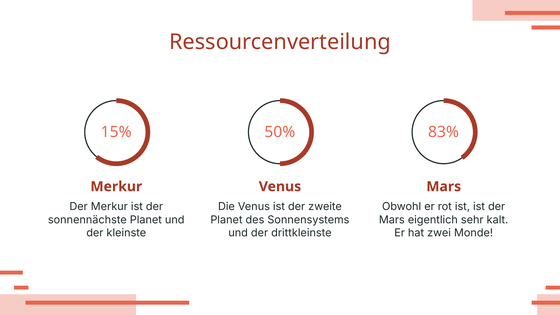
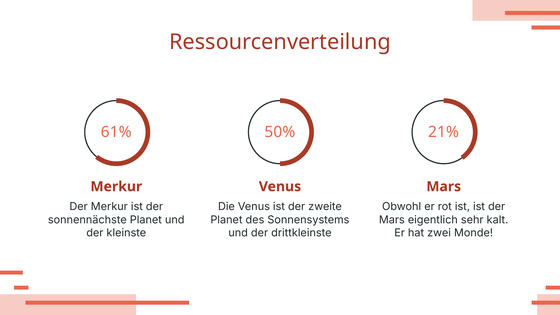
15%: 15% -> 61% (116, 132)
83%: 83% -> 21% (444, 132)
